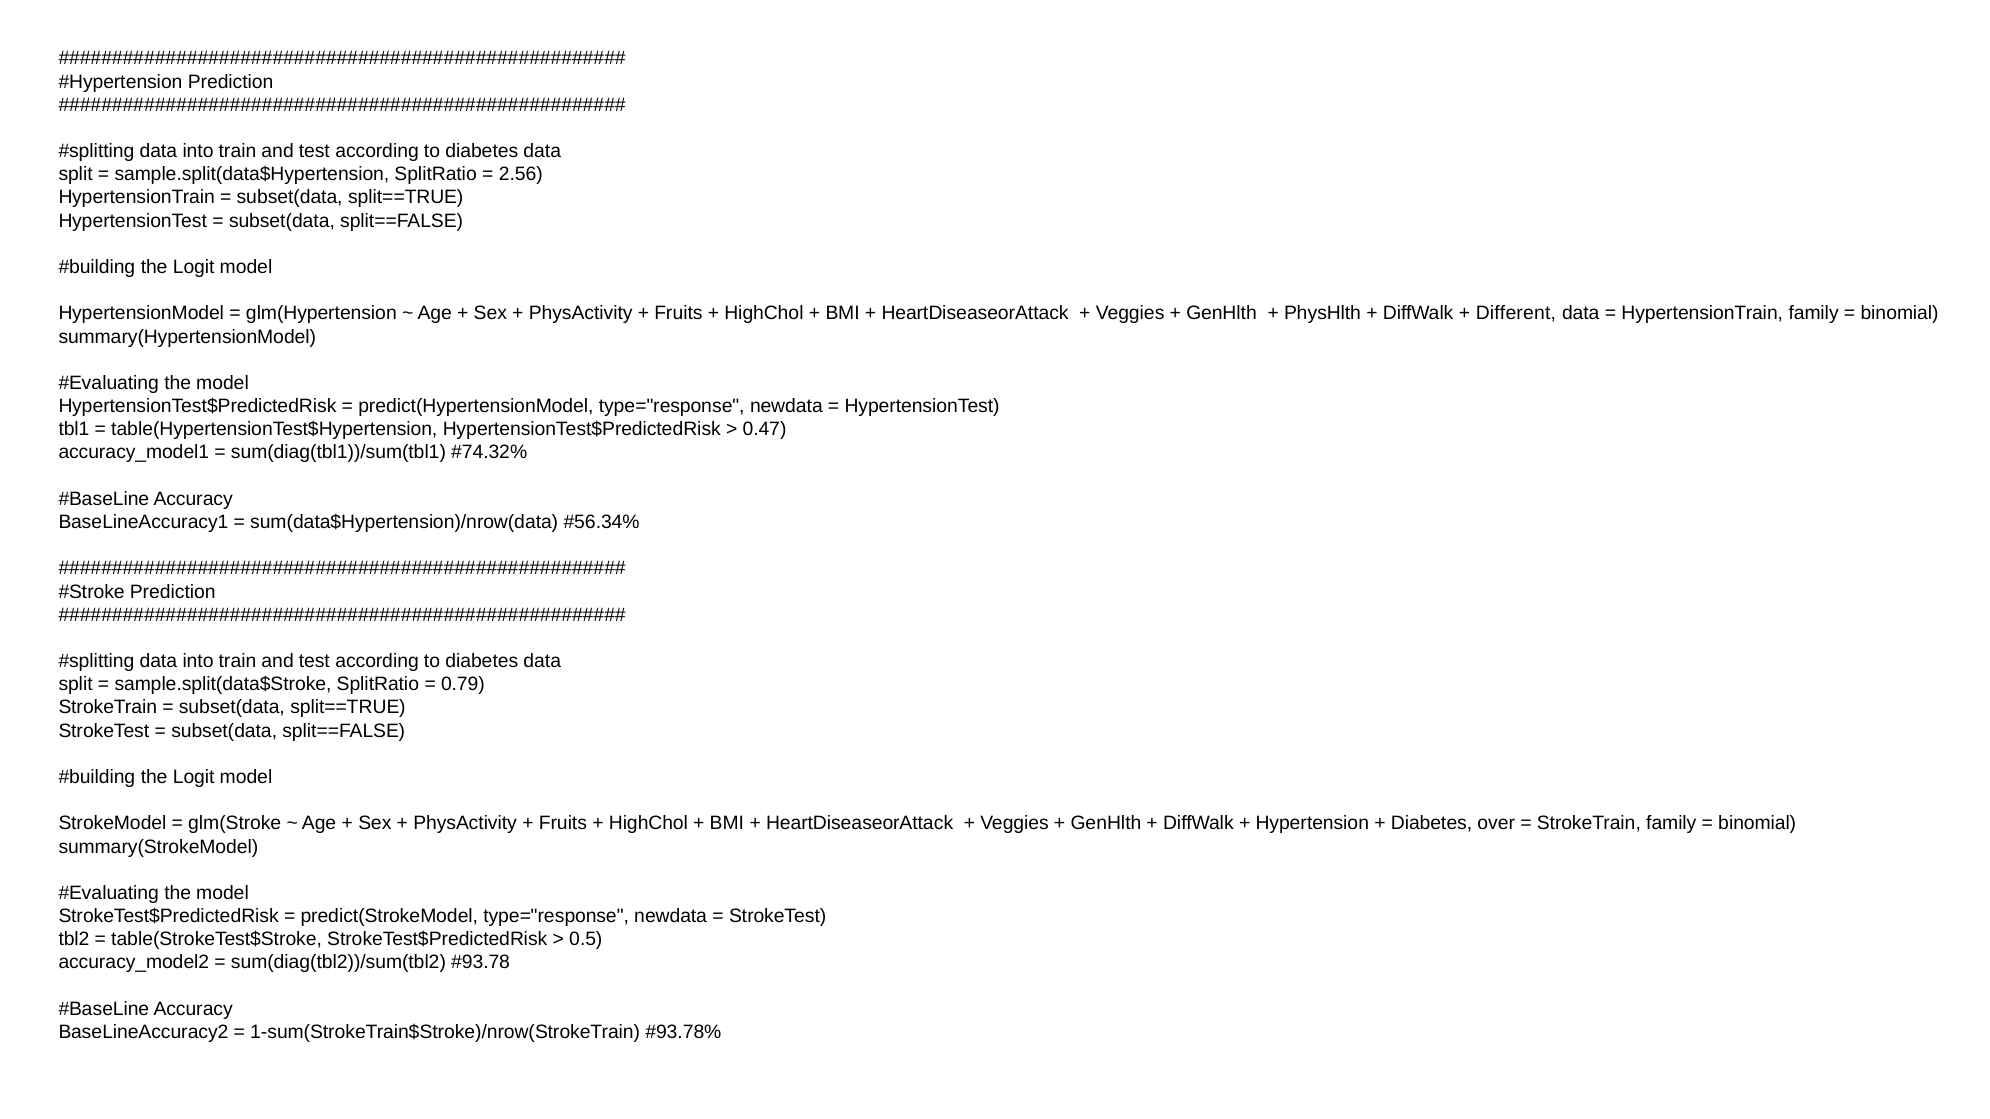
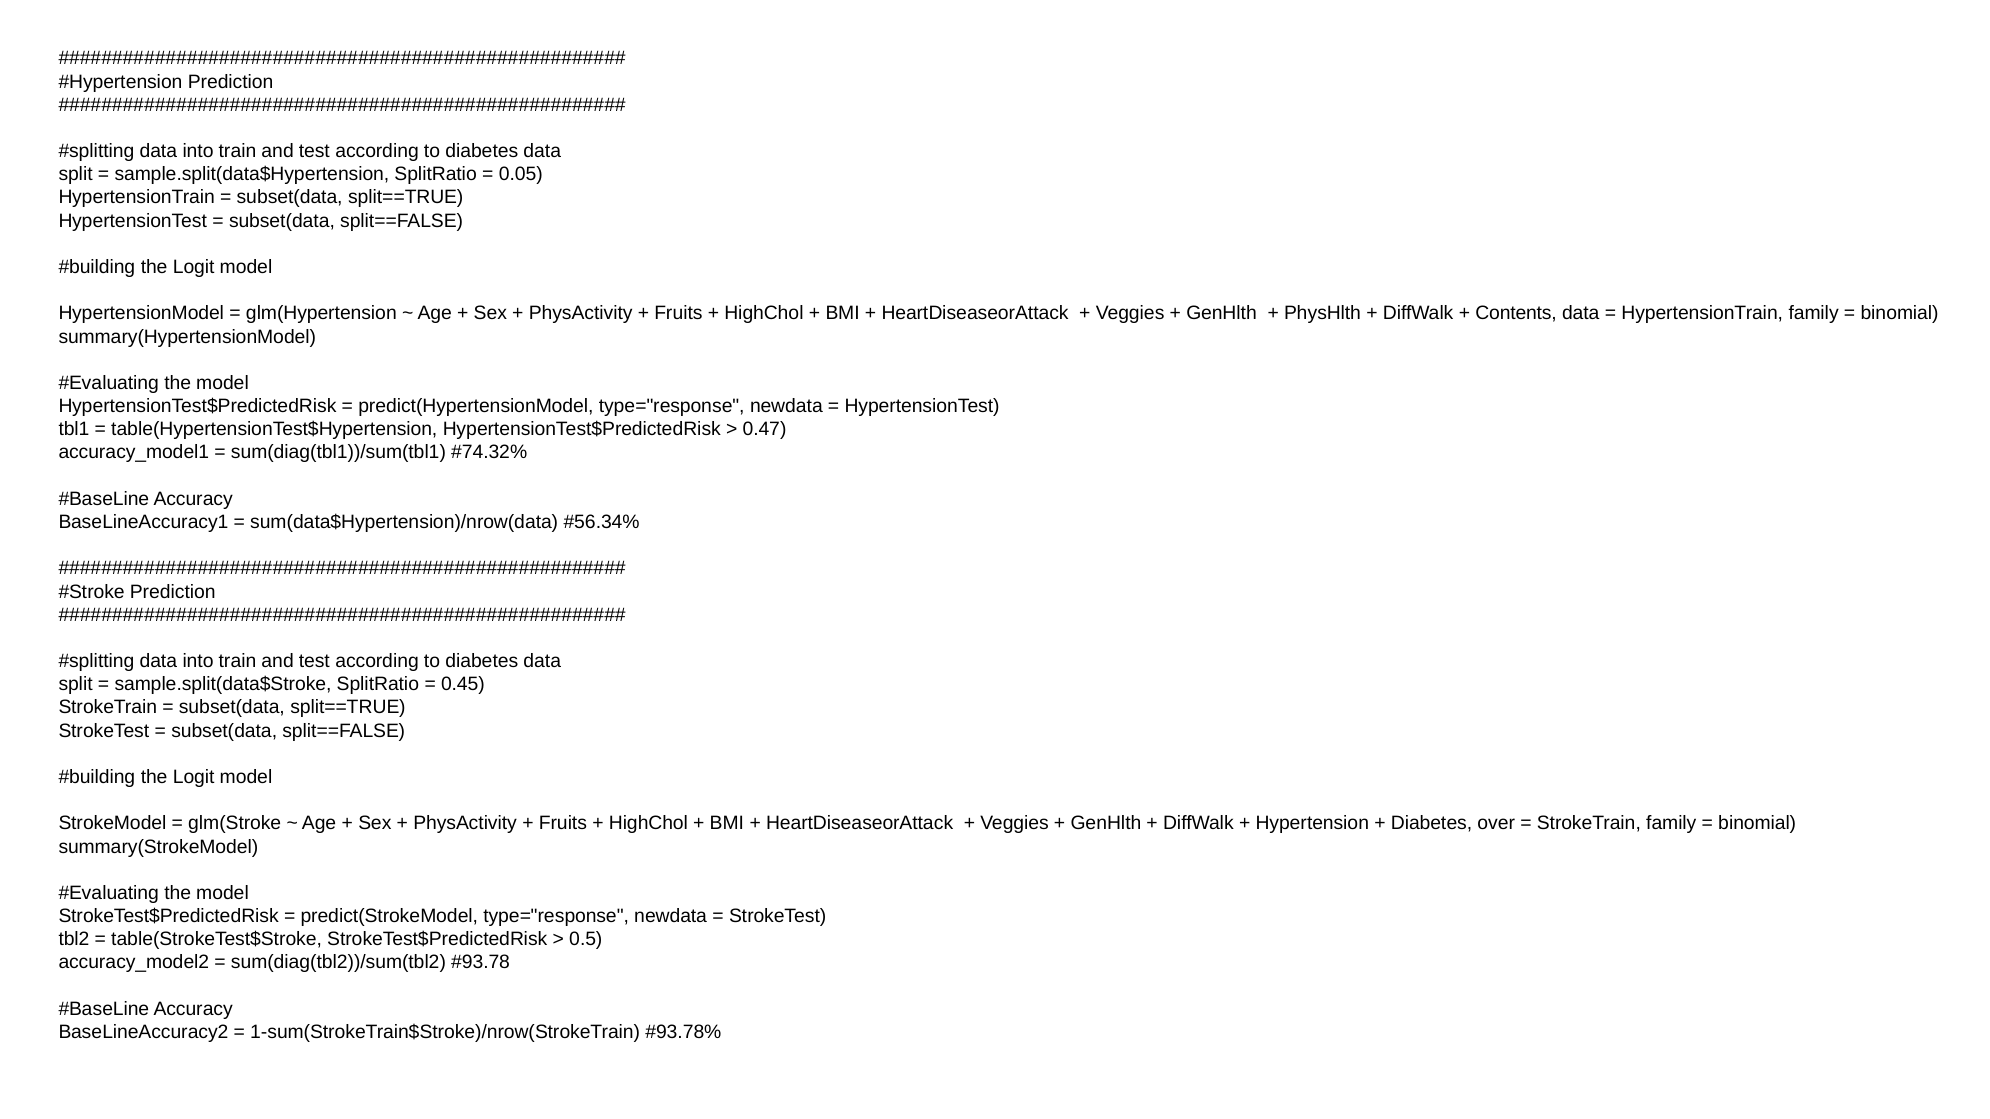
2.56: 2.56 -> 0.05 (521, 174)
Different: Different -> Contents (1516, 314)
0.79: 0.79 -> 0.45 (463, 685)
